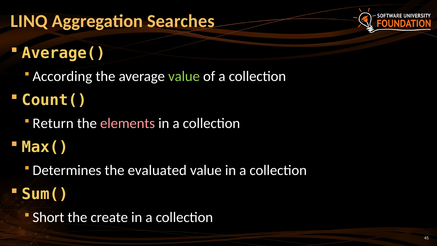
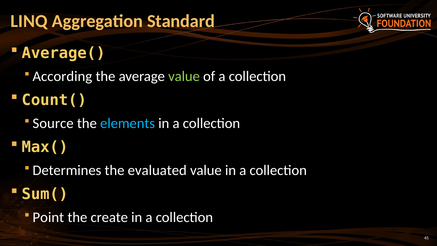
Searches: Searches -> Standard (181, 21)
Return: Return -> Source (53, 123)
elements colour: pink -> light blue (128, 123)
Short: Short -> Point (48, 217)
